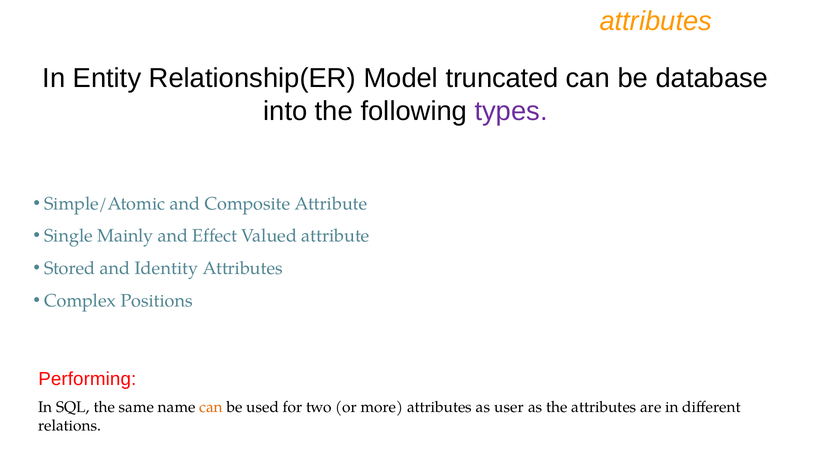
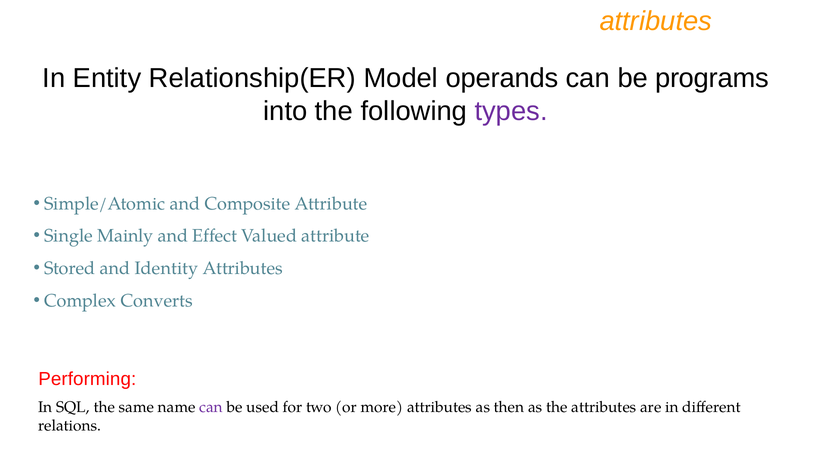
truncated: truncated -> operands (502, 78)
database: database -> programs (712, 78)
Positions: Positions -> Converts (157, 301)
can colour: orange -> purple (211, 407)
user: user -> then (509, 407)
